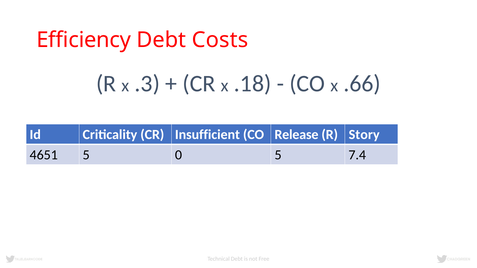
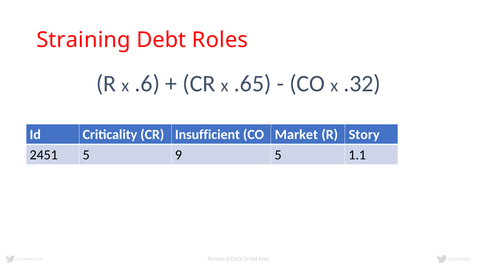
Efficiency: Efficiency -> Straining (84, 40)
Costs: Costs -> Roles (220, 40)
.3: .3 -> .6 (147, 84)
.18: .18 -> .65 (253, 84)
.66: .66 -> .32 (362, 84)
Release: Release -> Market (296, 135)
4651: 4651 -> 2451 (44, 155)
0: 0 -> 9 (178, 155)
7.4: 7.4 -> 1.1 (357, 155)
